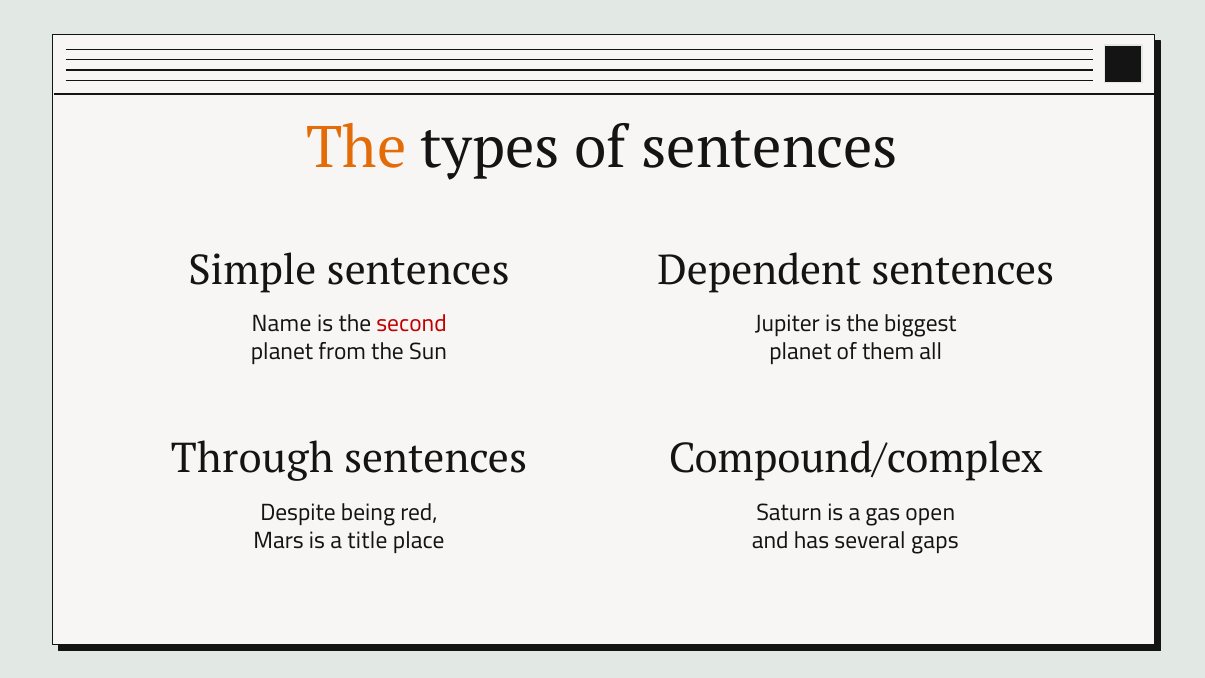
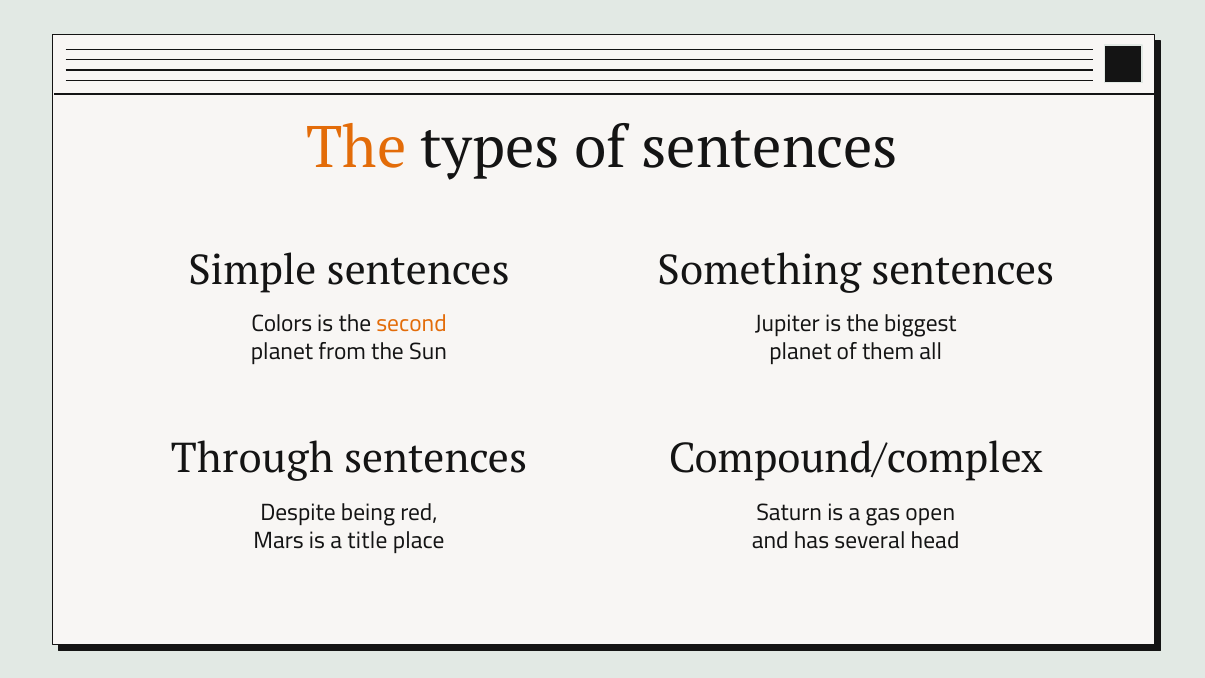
Dependent: Dependent -> Something (759, 270)
Name: Name -> Colors (282, 324)
second colour: red -> orange (411, 324)
gaps: gaps -> head (935, 541)
